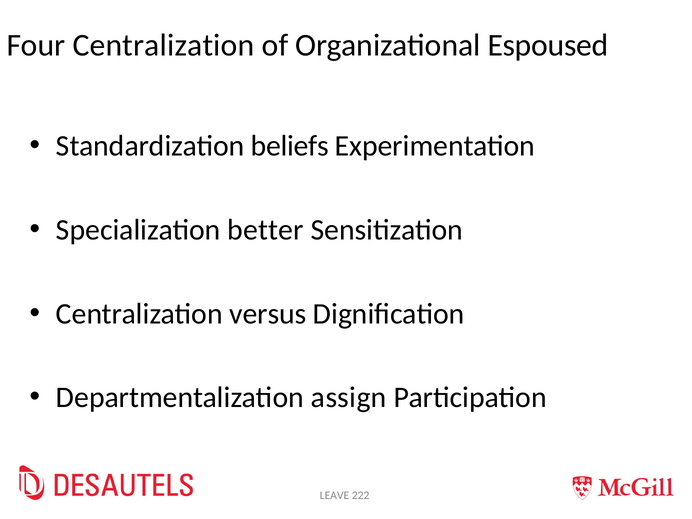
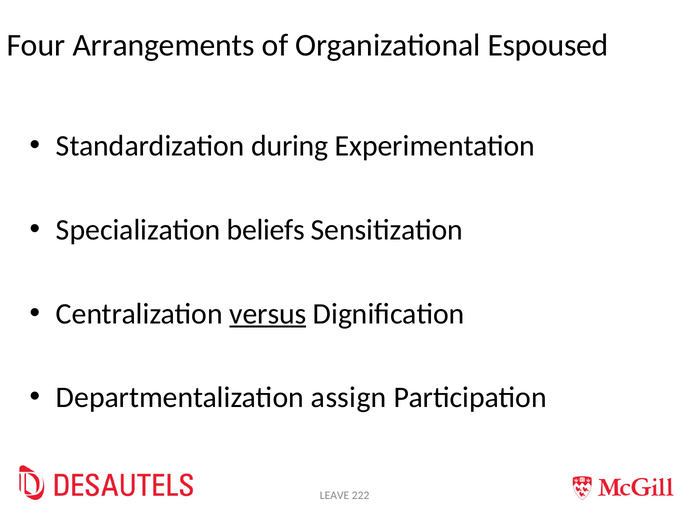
Four Centralization: Centralization -> Arrangements (164, 45)
beliefs: beliefs -> during (290, 146)
better: better -> beliefs (266, 230)
versus underline: none -> present (268, 314)
